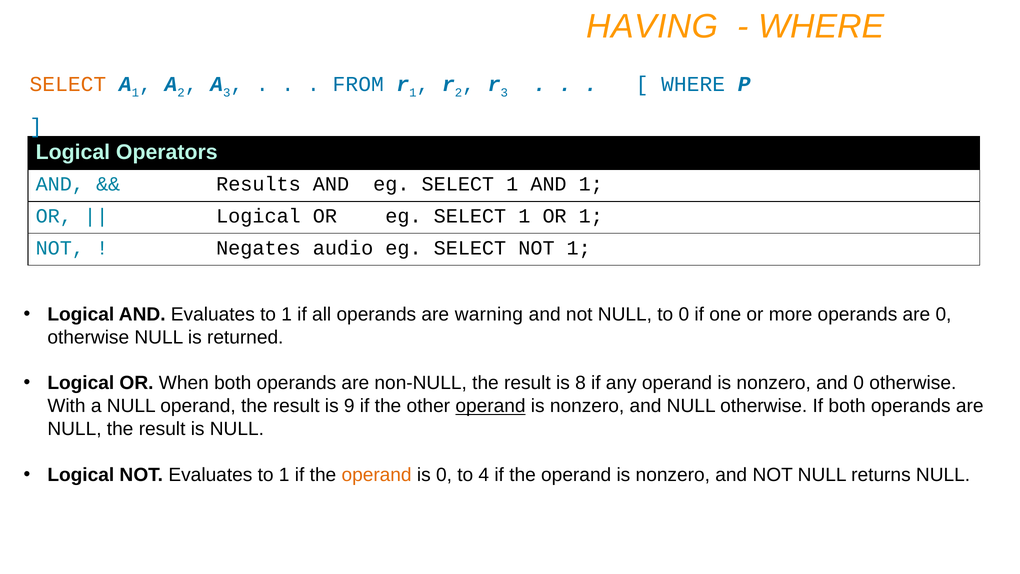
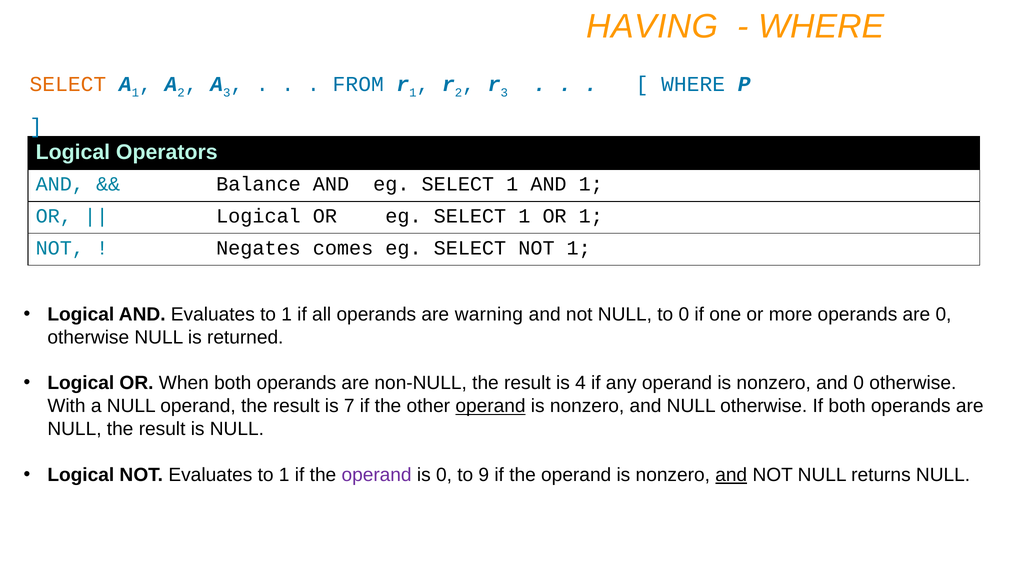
Results: Results -> Balance (258, 184)
audio: audio -> comes (343, 248)
8: 8 -> 4 (580, 383)
9: 9 -> 7 (349, 406)
operand colour: orange -> purple (377, 475)
4: 4 -> 9 (484, 475)
and underline: none -> present (731, 475)
